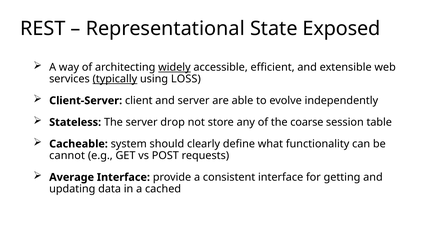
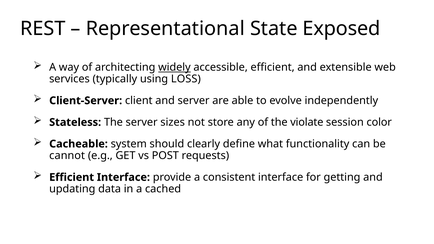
typically underline: present -> none (115, 79)
drop: drop -> sizes (173, 122)
coarse: coarse -> violate (307, 122)
table: table -> color (379, 122)
Average: Average -> Efficient (72, 177)
